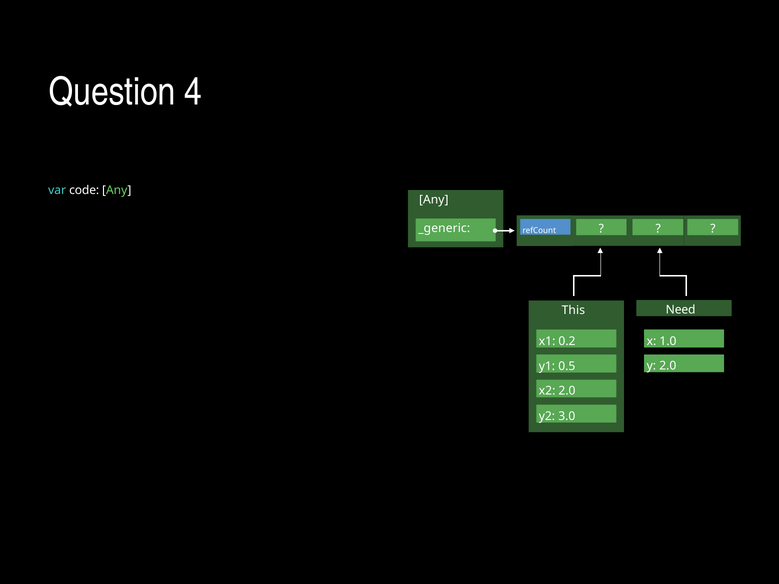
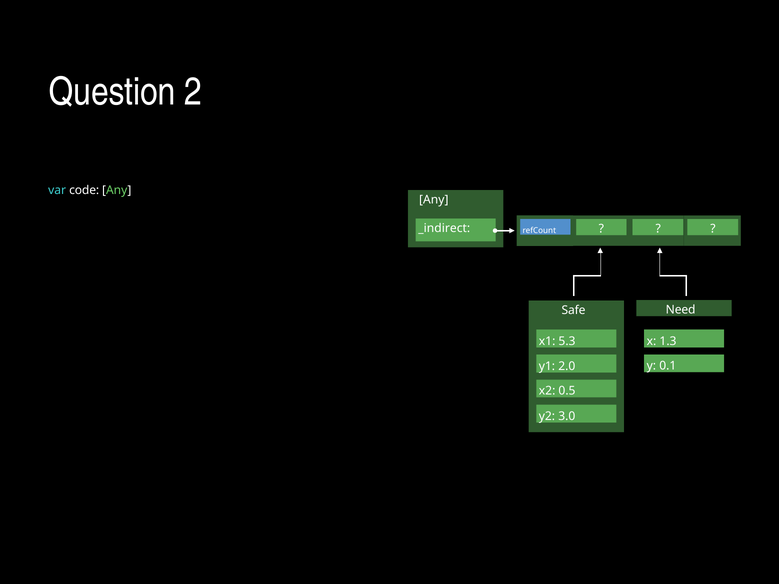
4: 4 -> 2 (193, 92)
_generic: _generic -> _indirect (444, 228)
This: This -> Safe (573, 310)
0.2: 0.2 -> 5.3 (567, 341)
1.0: 1.0 -> 1.3 (668, 341)
y 2.0: 2.0 -> 0.1 (668, 366)
0.5: 0.5 -> 2.0 (567, 366)
x2 2.0: 2.0 -> 0.5 (567, 391)
